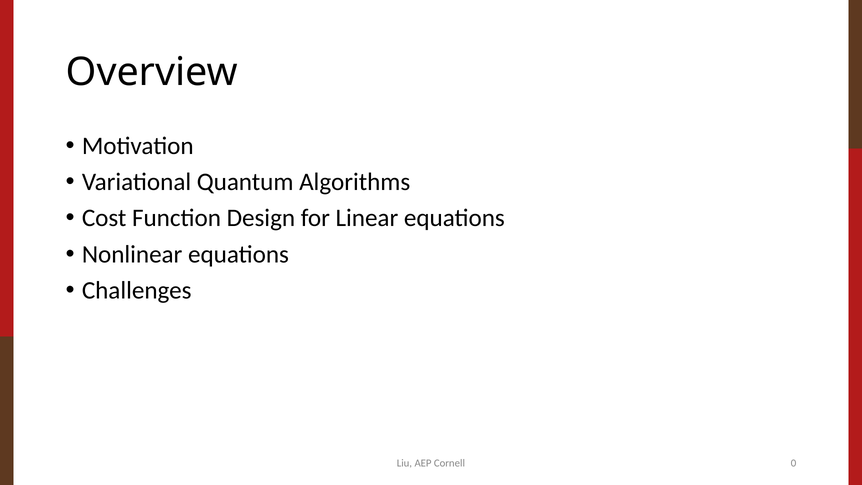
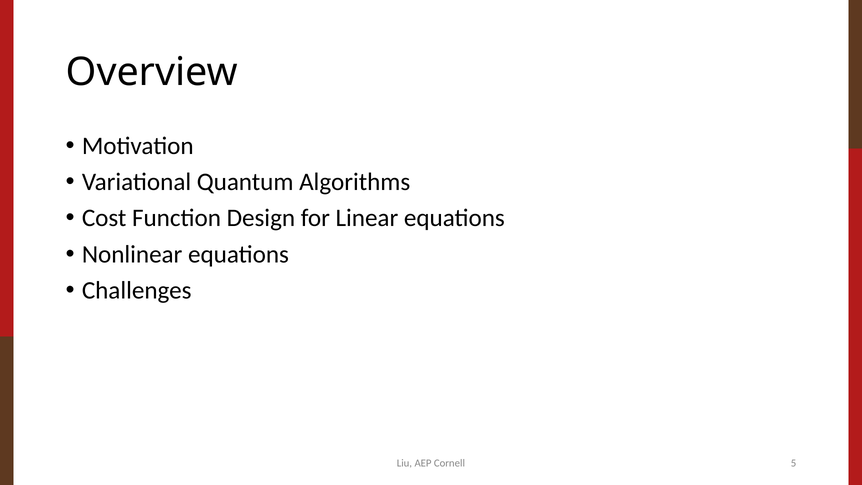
0: 0 -> 5 (794, 463)
